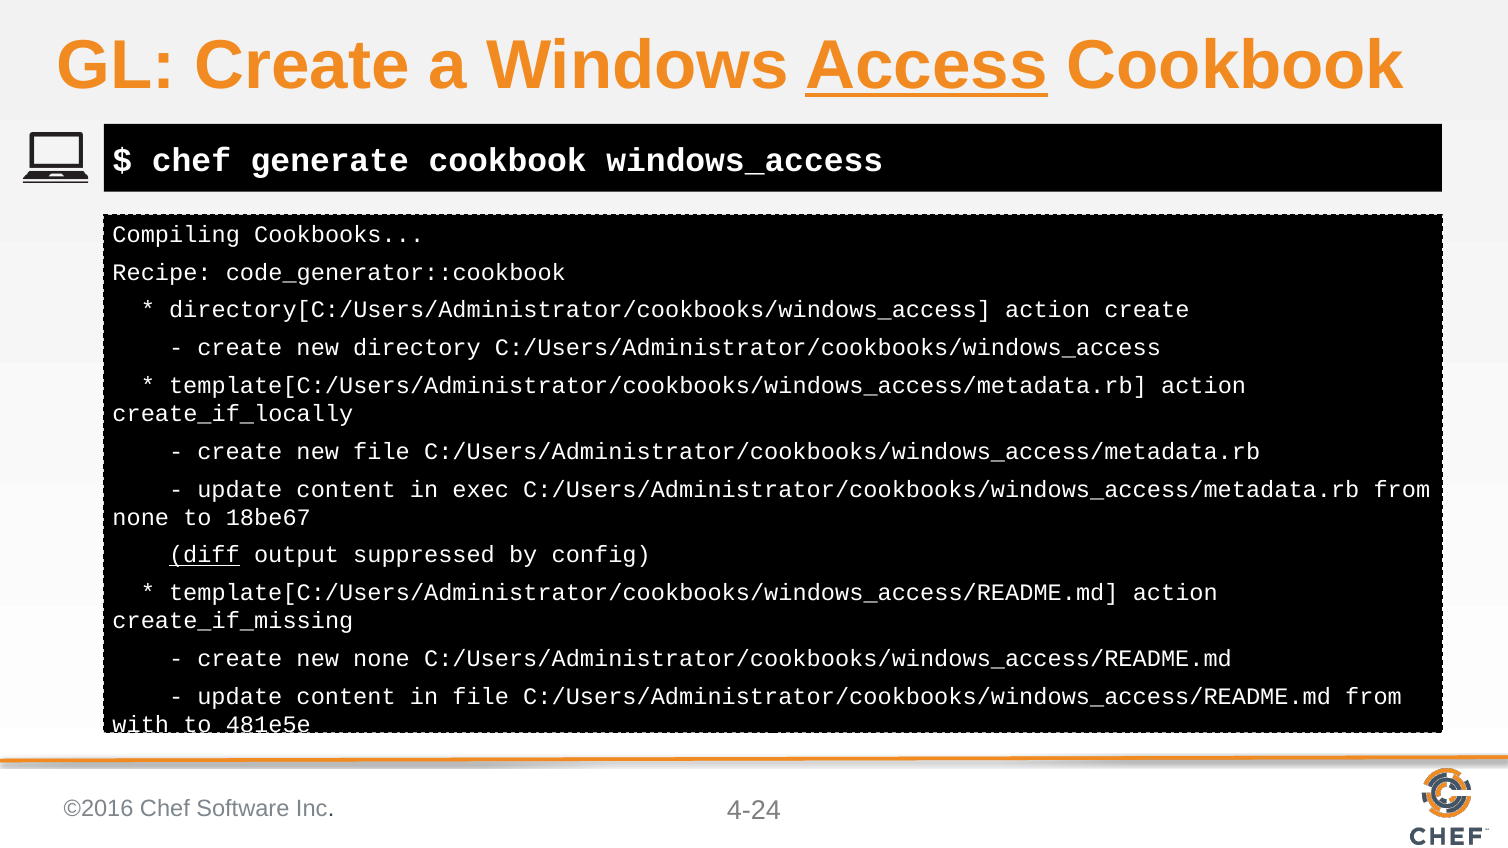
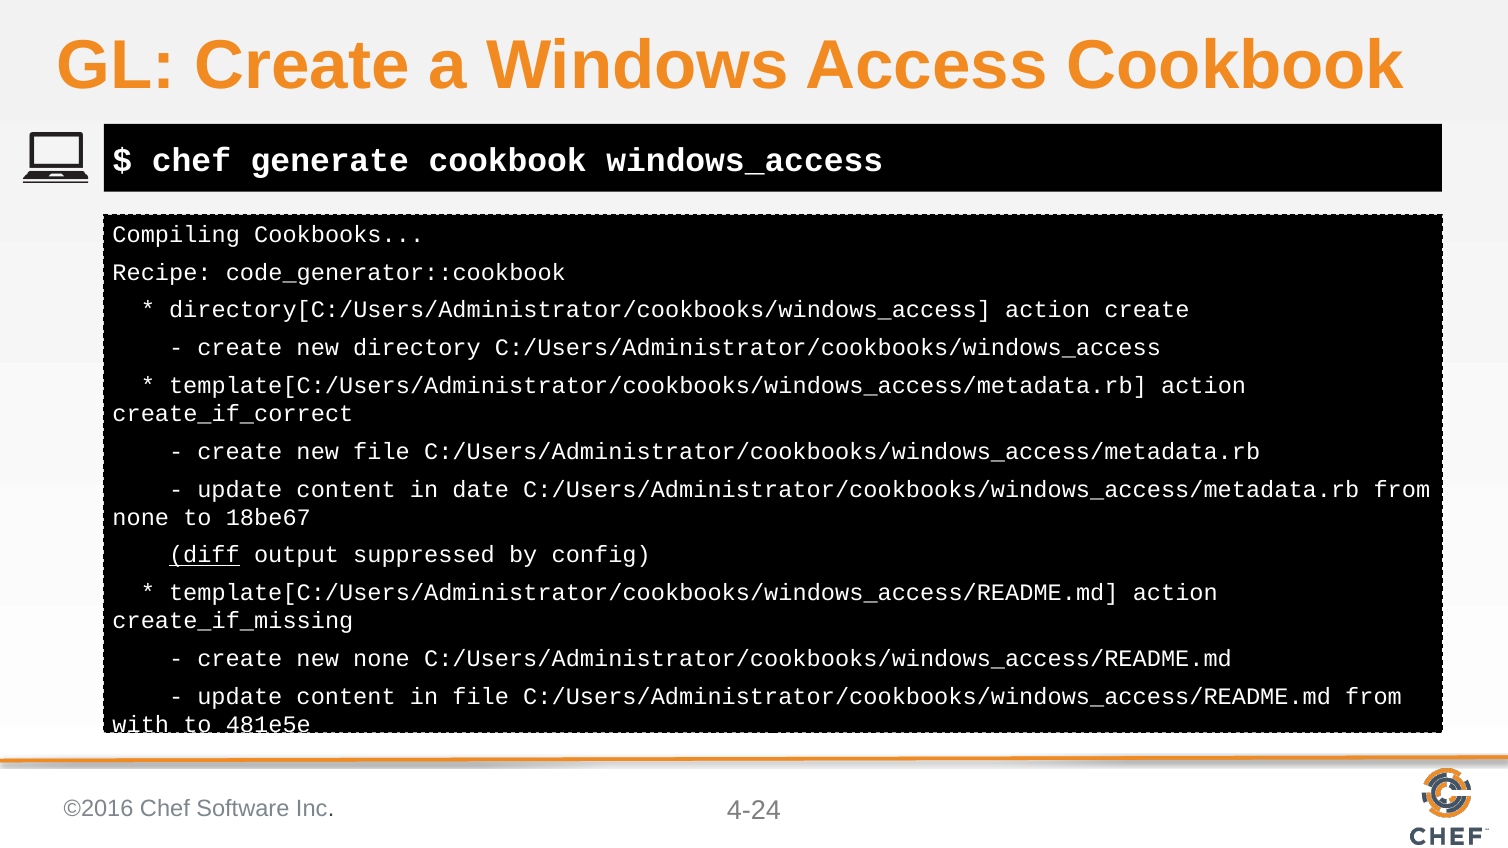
Access underline: present -> none (927, 65)
create_if_locally: create_if_locally -> create_if_correct (233, 414)
exec: exec -> date (481, 489)
